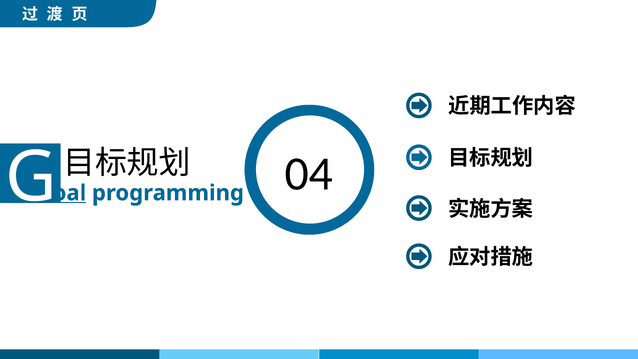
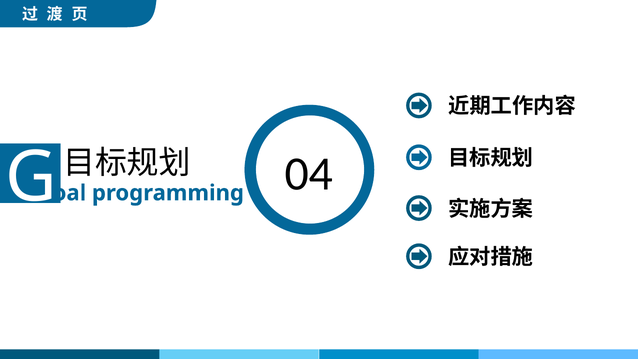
oal underline: present -> none (69, 193)
